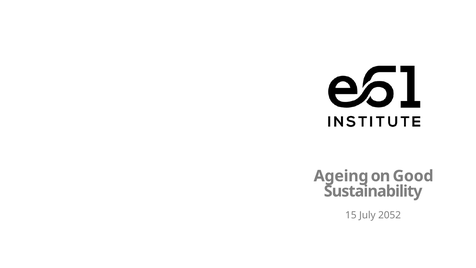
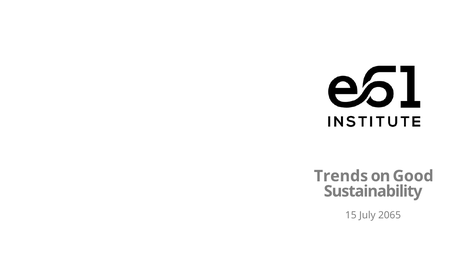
Ageing: Ageing -> Trends (341, 176)
2052: 2052 -> 2065 (390, 215)
